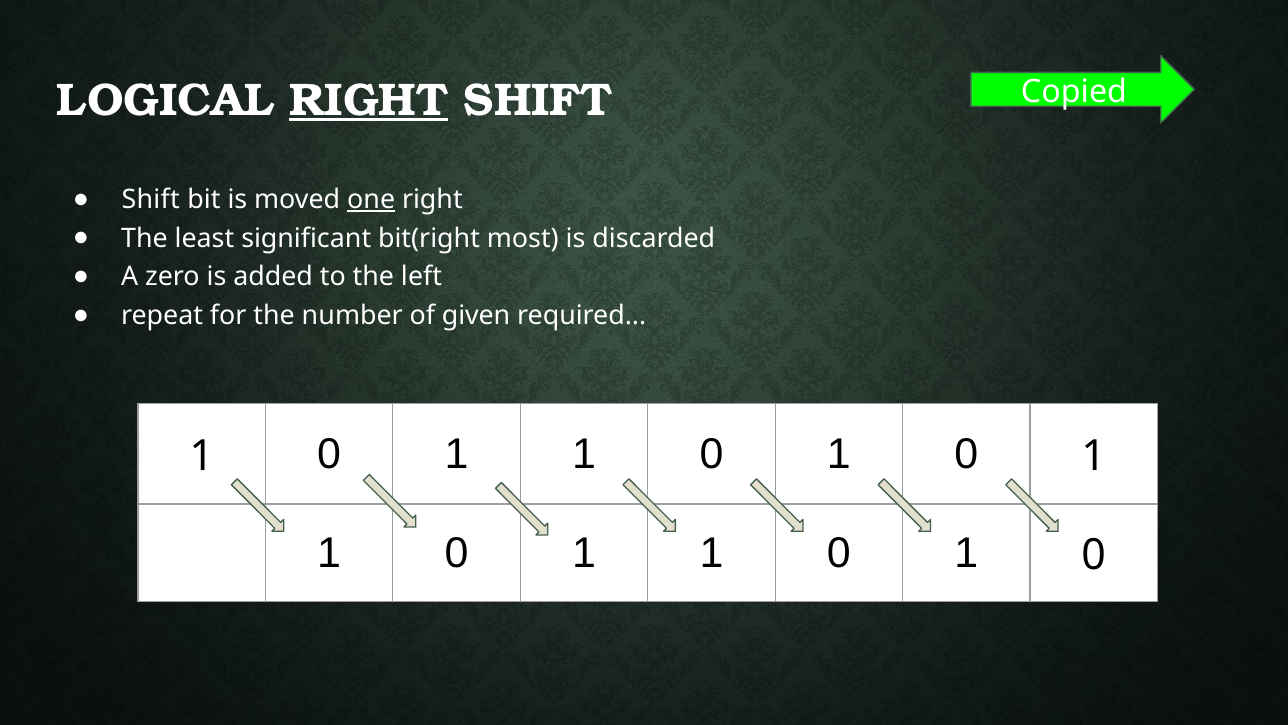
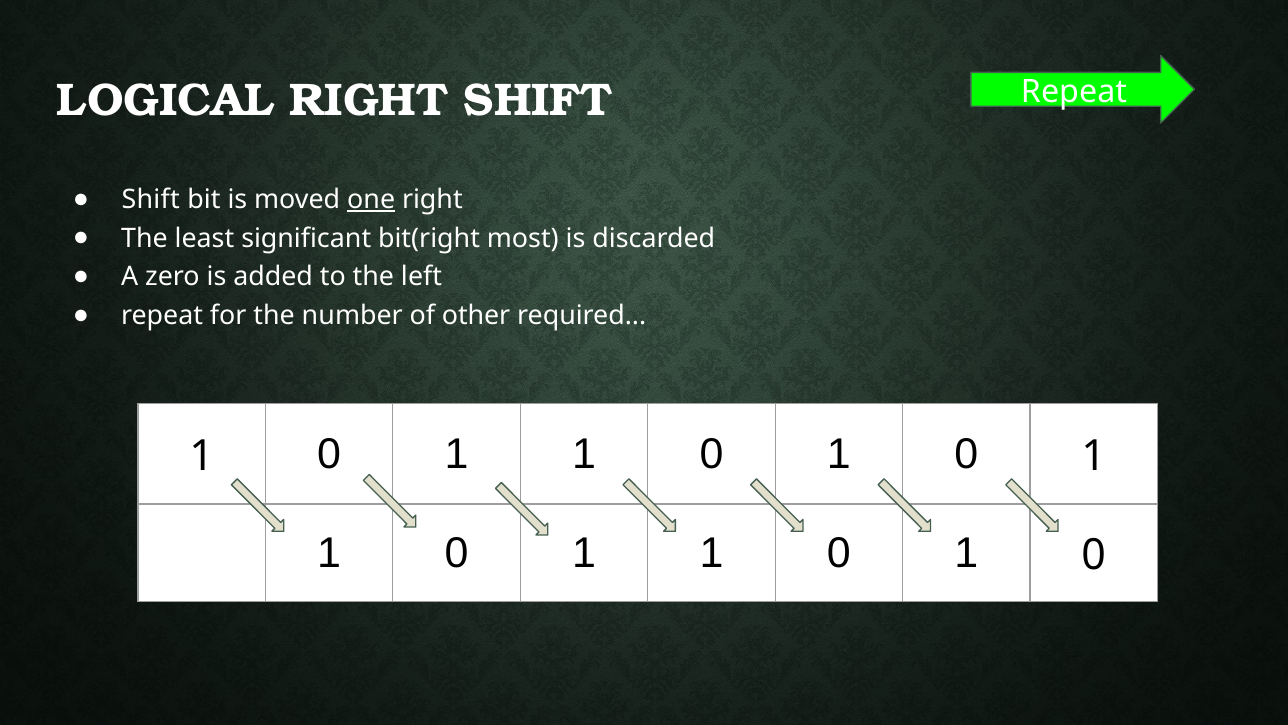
Copied: Copied -> Repeat (1074, 92)
RIGHT underline: present -> none (369, 100)
given: given -> other (476, 316)
